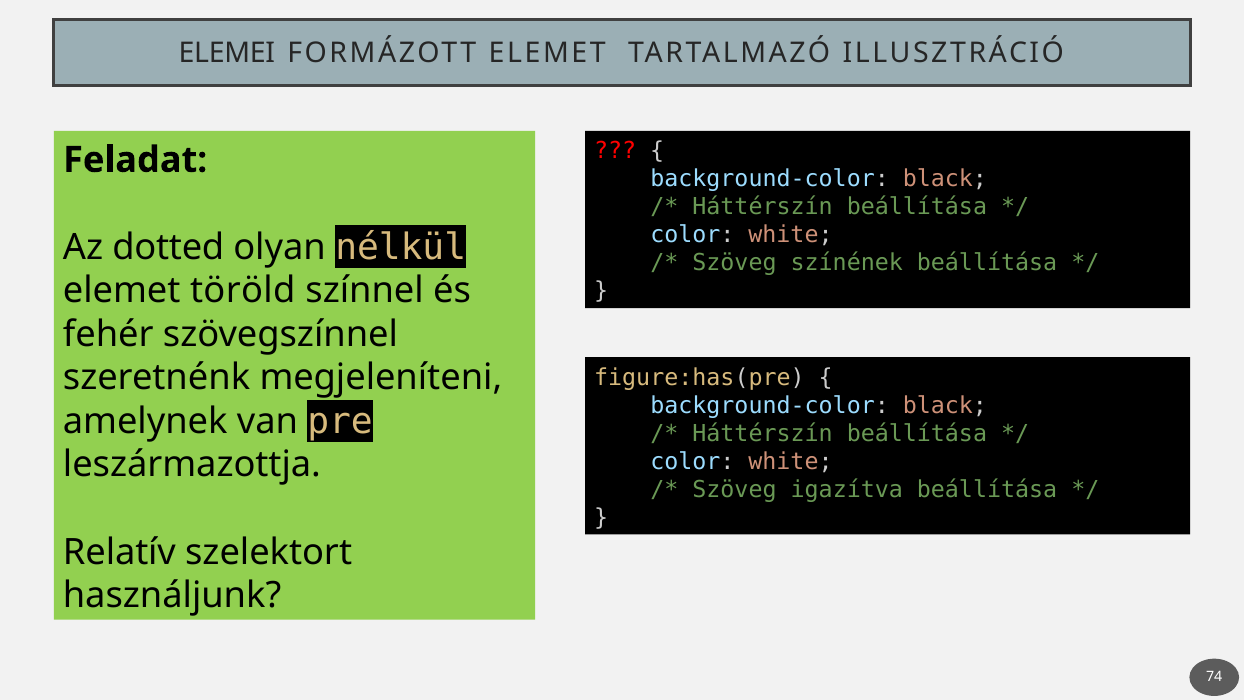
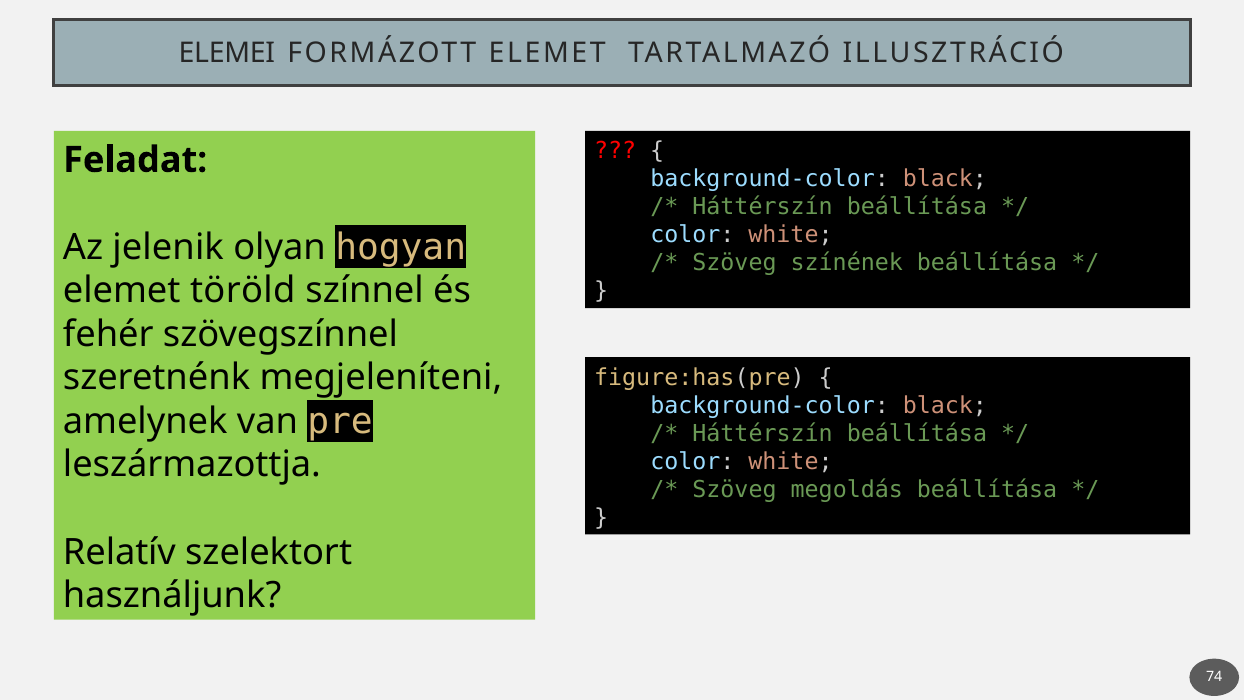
dotted: dotted -> jelenik (168, 247)
nélkül: nélkül -> hogyan (401, 247)
igazítva: igazítva -> megoldás (847, 489)
